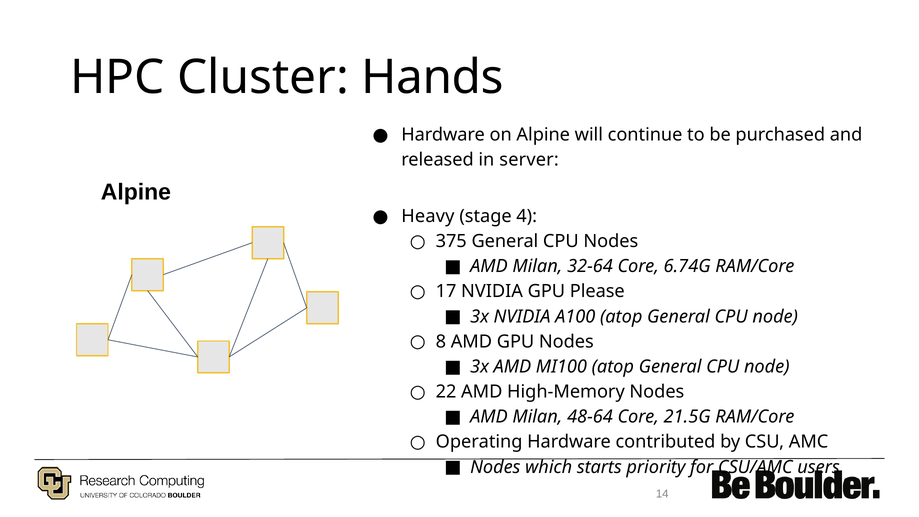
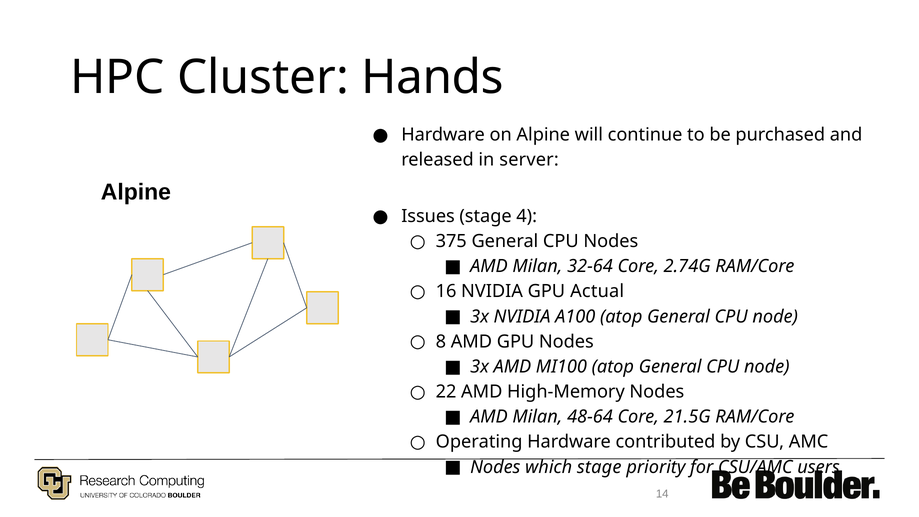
Heavy: Heavy -> Issues (428, 216)
6.74G: 6.74G -> 2.74G (687, 266)
17: 17 -> 16 (446, 291)
Please: Please -> Actual (597, 291)
which starts: starts -> stage (599, 467)
